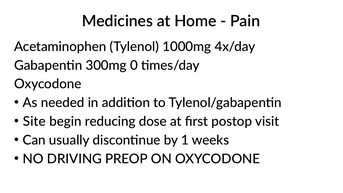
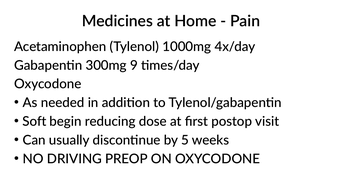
0: 0 -> 9 (134, 65)
Site: Site -> Soft (34, 121)
1: 1 -> 5 (185, 140)
